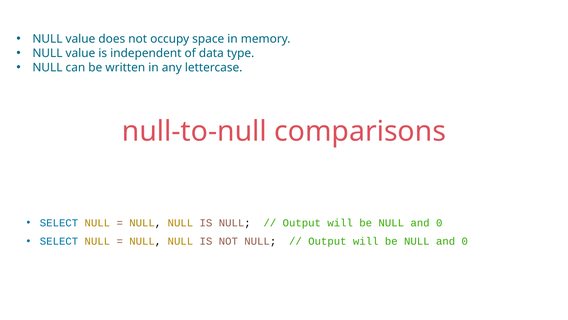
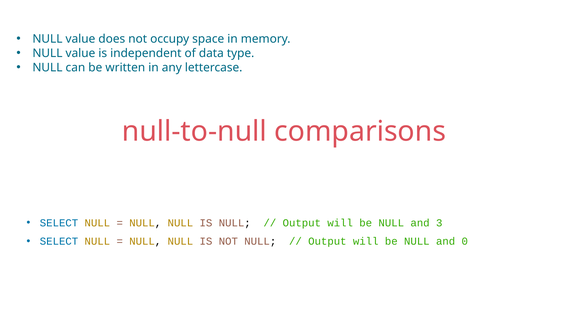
0: 0 -> 3 (439, 223)
